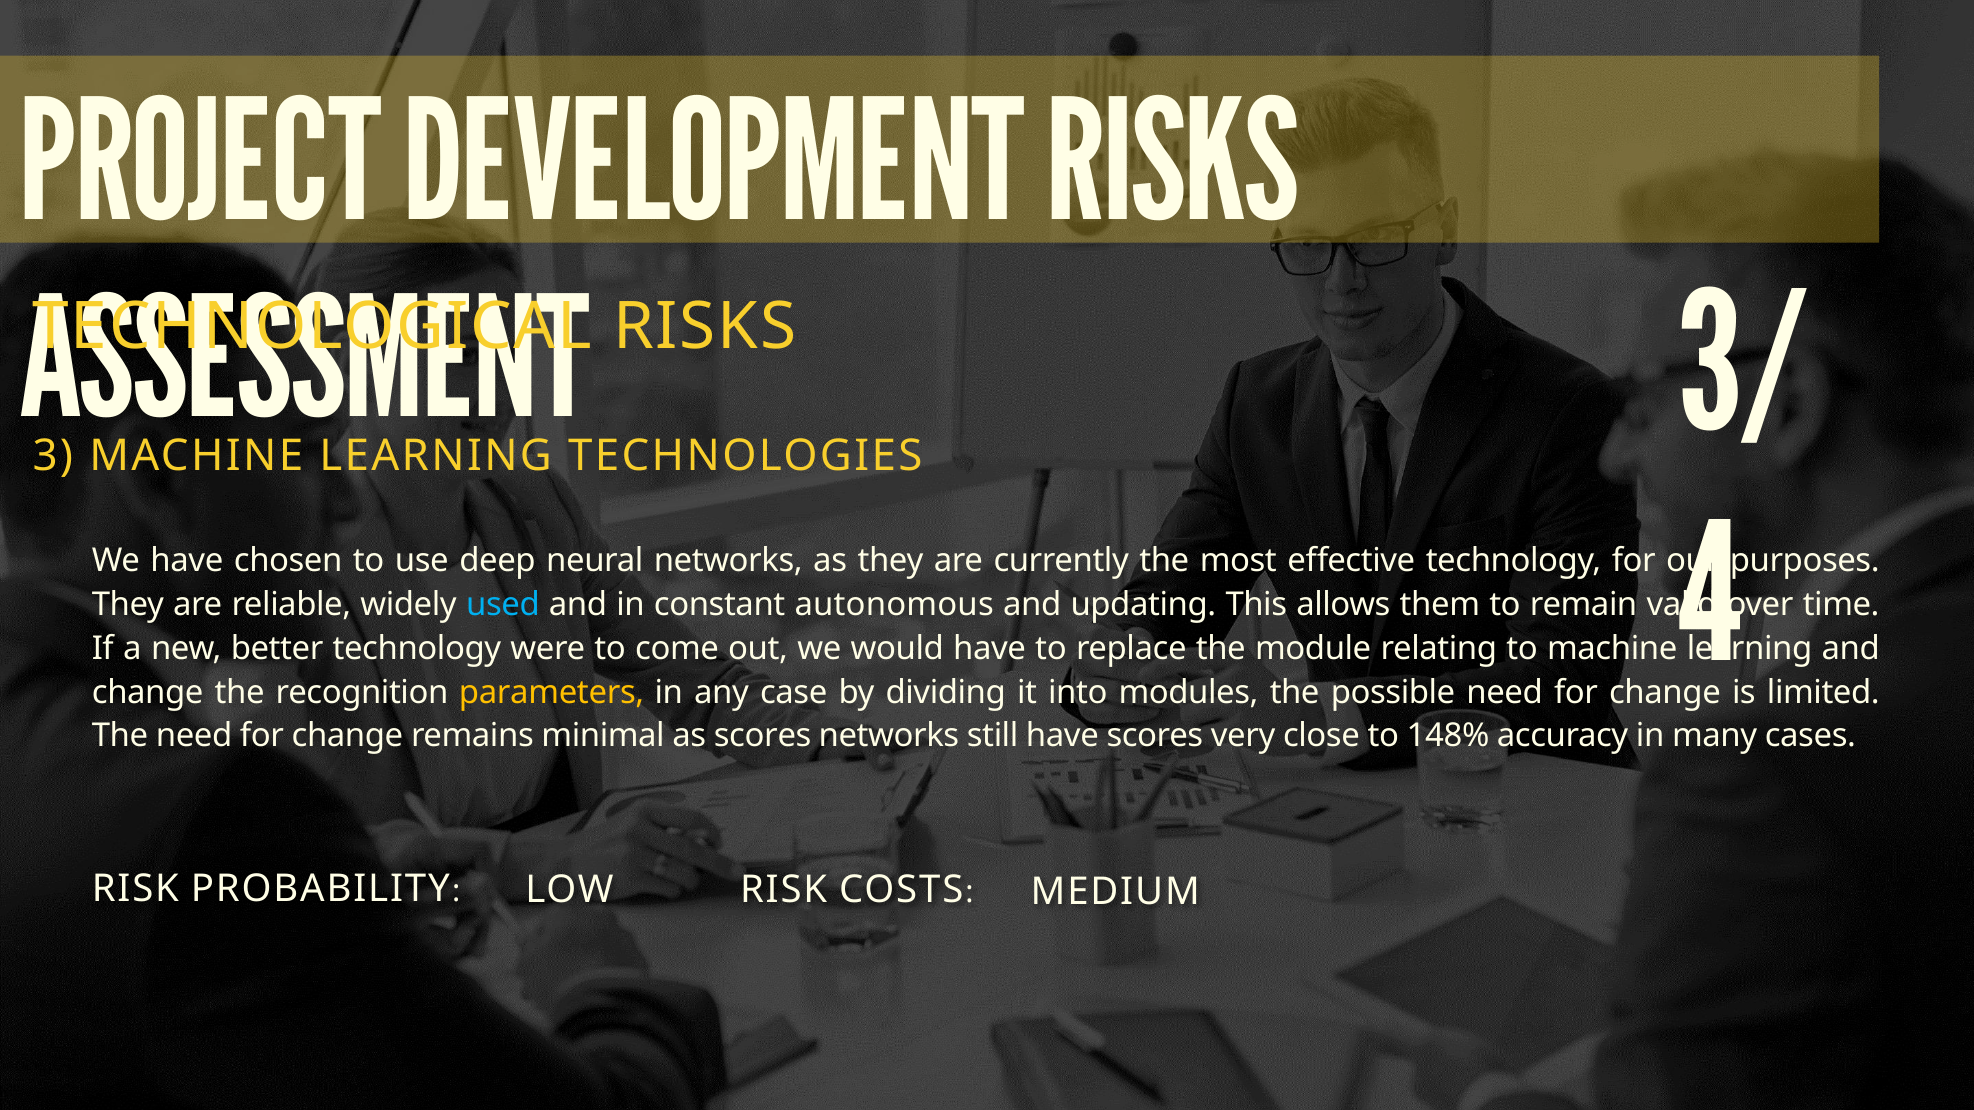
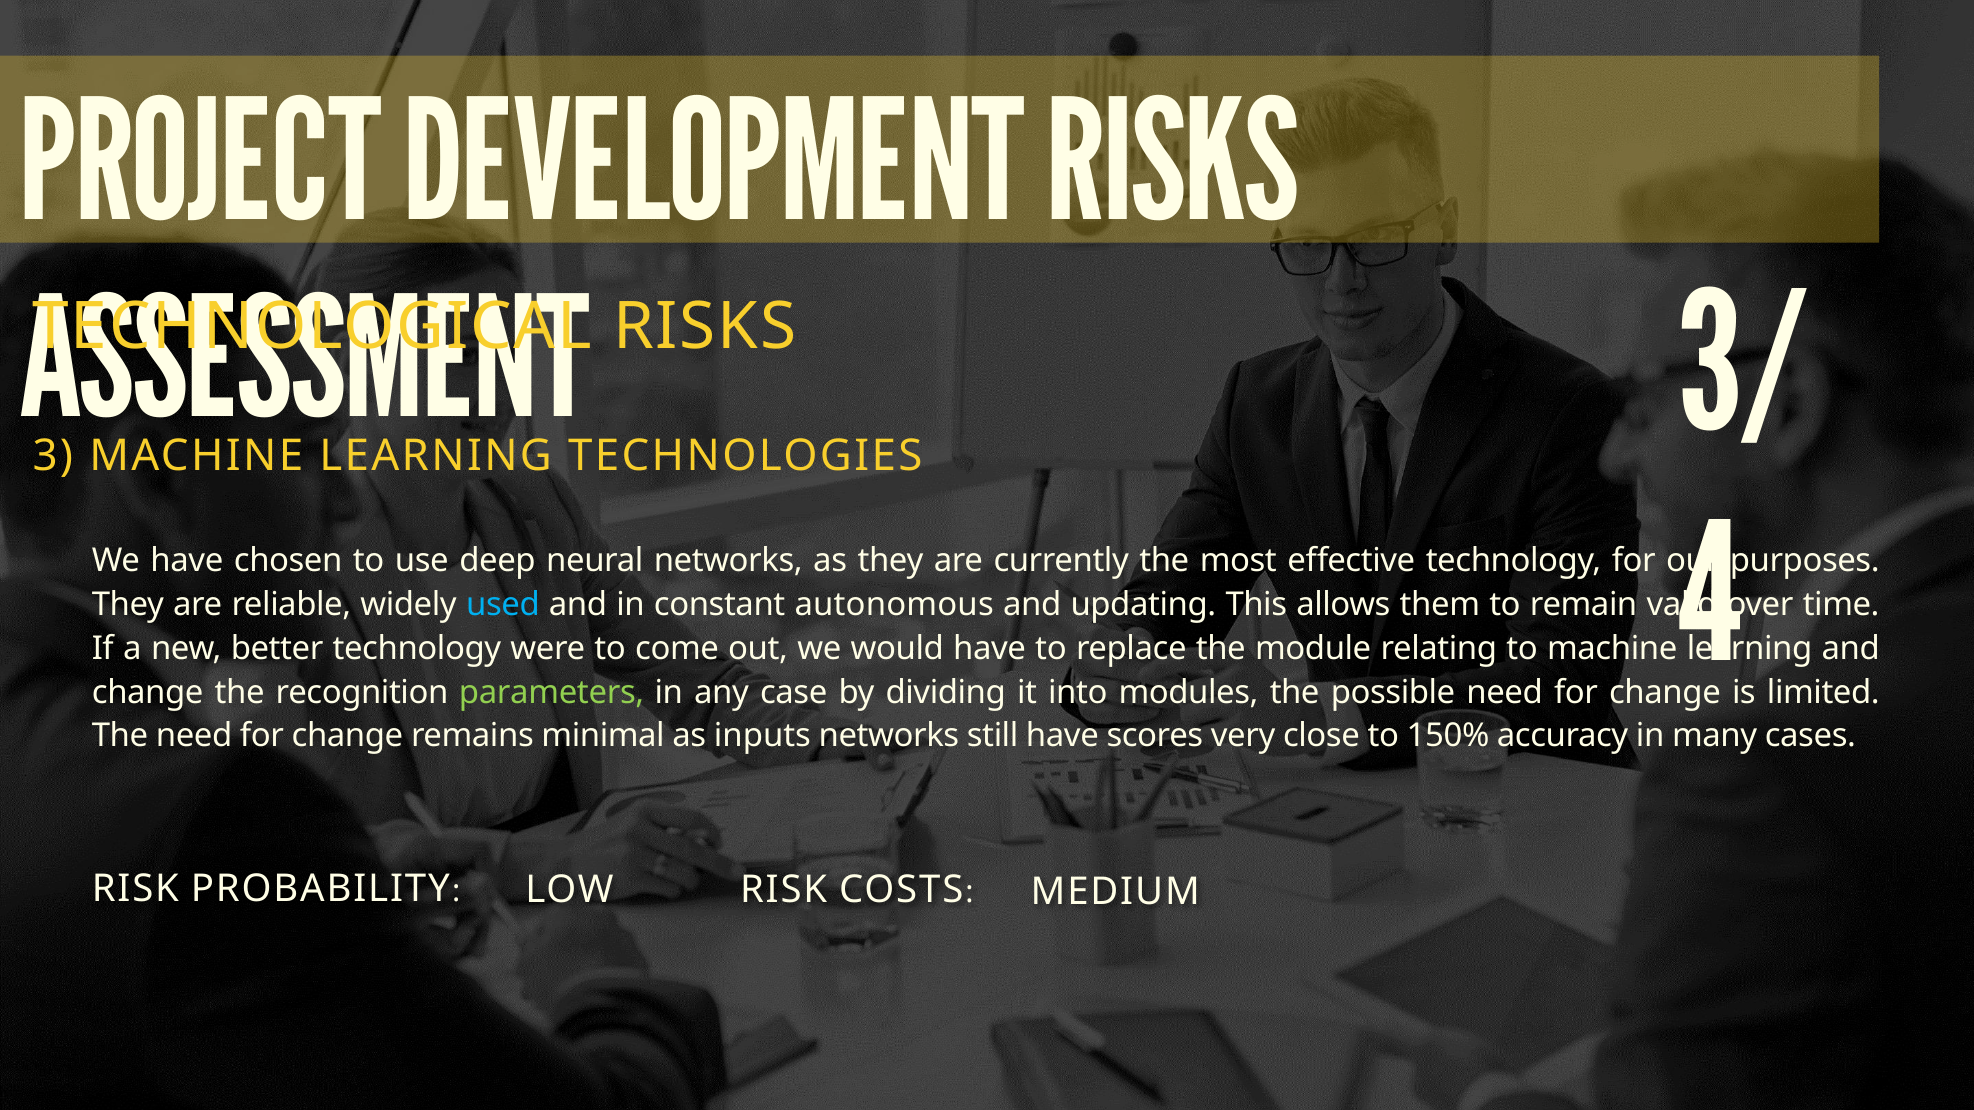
parameters colour: yellow -> light green (552, 693)
as scores: scores -> inputs (762, 736)
148%: 148% -> 150% (1448, 736)
